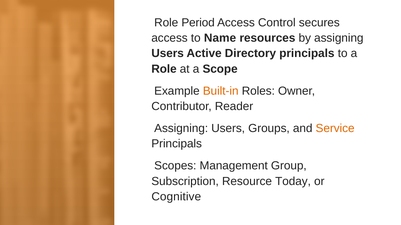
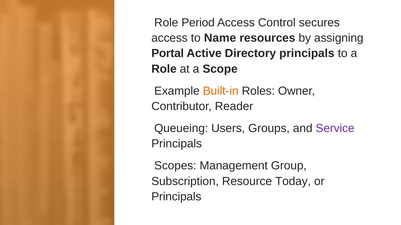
Users: Users -> Portal (168, 54)
Assigning: Assigning -> Queueing (181, 129)
Service colour: orange -> purple (335, 129)
Cognitive: Cognitive -> Principals (176, 197)
